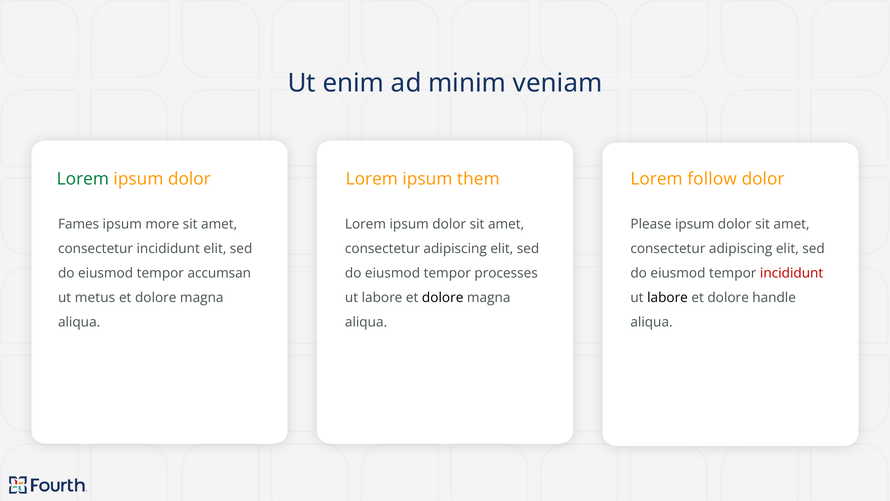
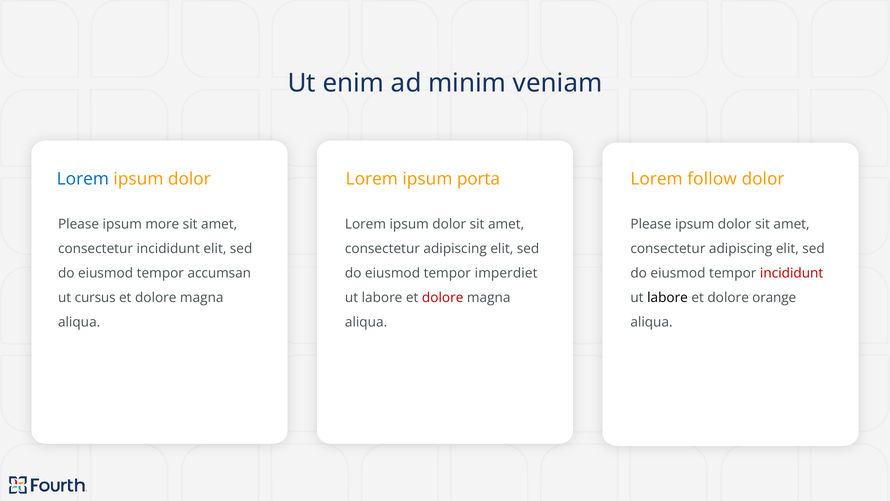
Lorem colour: green -> blue (83, 179)
them: them -> porta (478, 179)
Fames: Fames -> Please (79, 224)
processes: processes -> imperdiet (506, 273)
metus: metus -> cursus (95, 297)
dolore colour: black -> red (443, 297)
handle: handle -> orange (774, 297)
